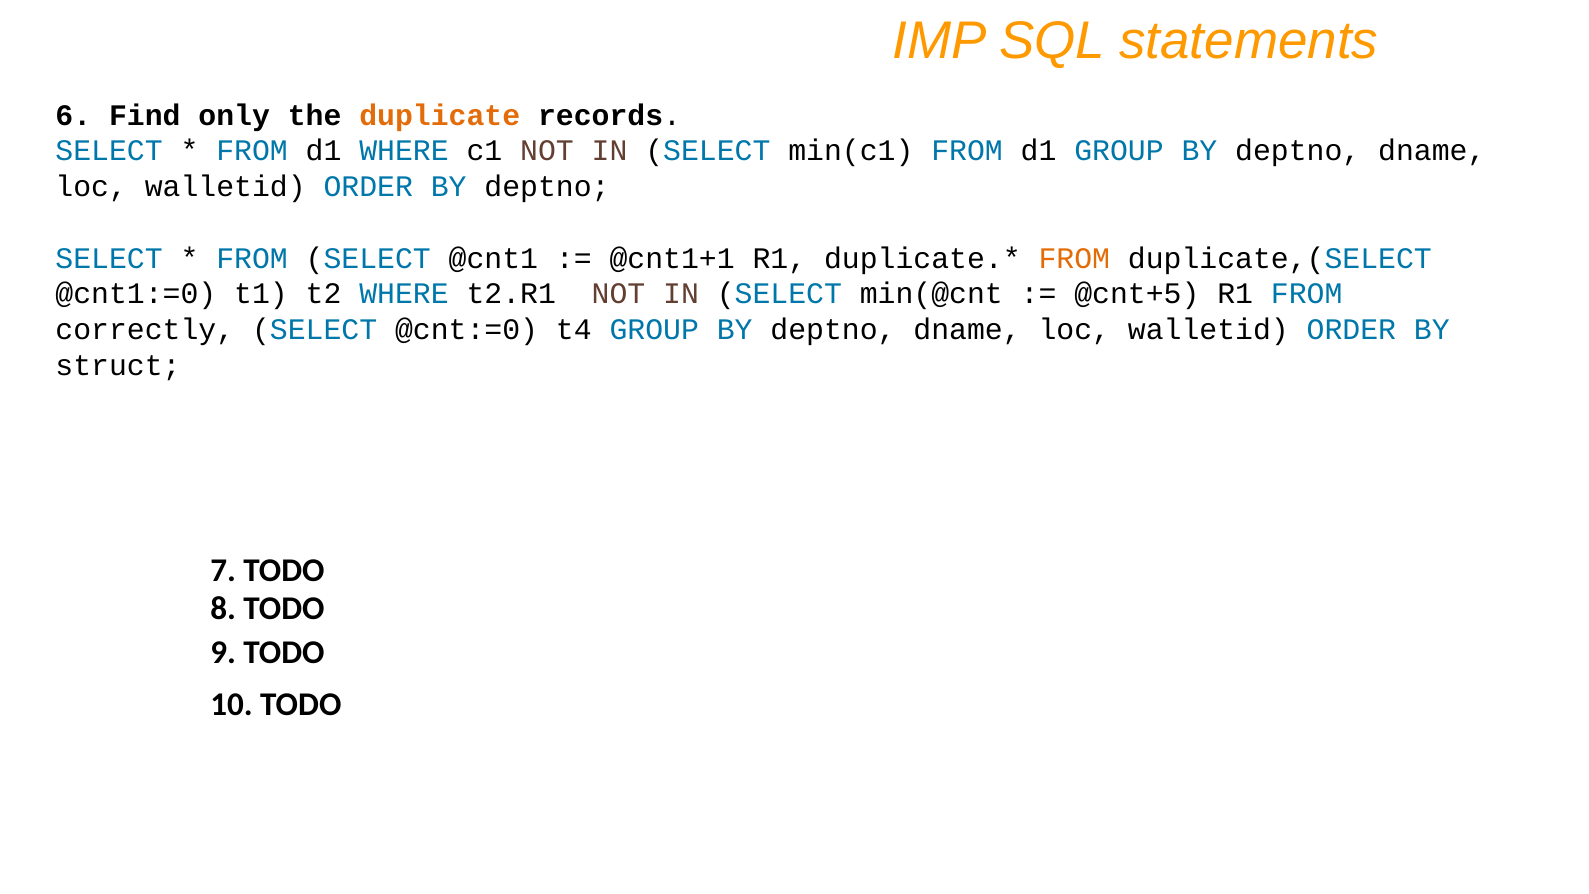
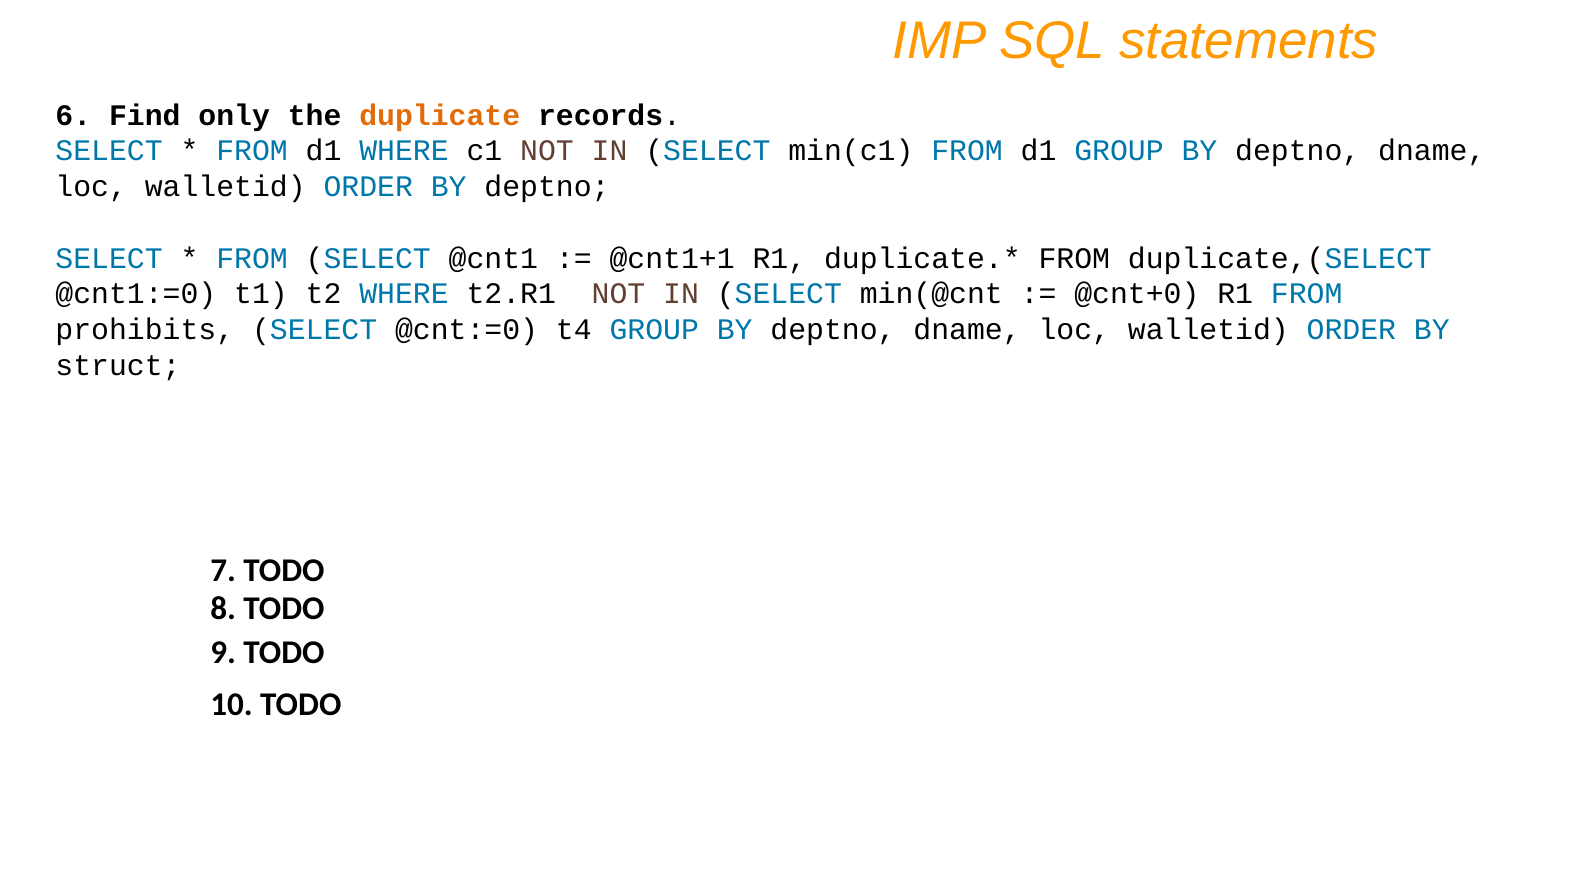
FROM colour: orange -> black (1074, 258)
@cnt+5: @cnt+5 -> @cnt+0 (1137, 294)
correctly: correctly -> prohibits (145, 330)
